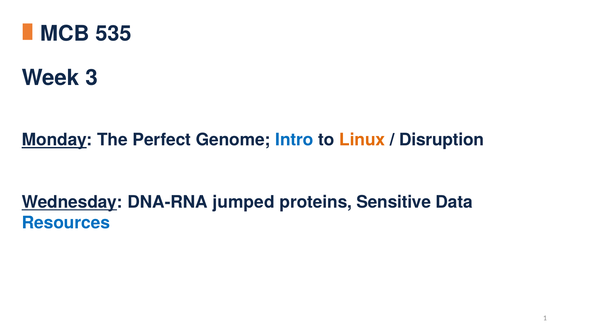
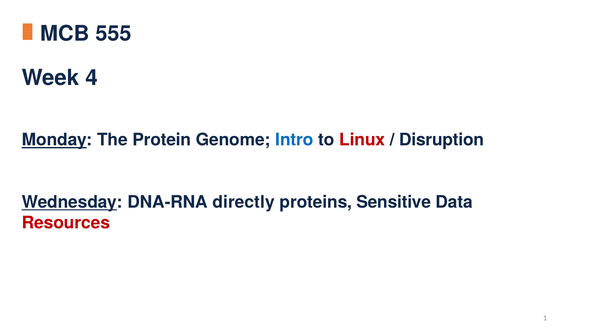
535: 535 -> 555 (113, 34)
3: 3 -> 4 (92, 78)
Perfect: Perfect -> Protein (162, 140)
Linux colour: orange -> red (362, 140)
jumped: jumped -> directly (244, 202)
Resources colour: blue -> red (66, 223)
